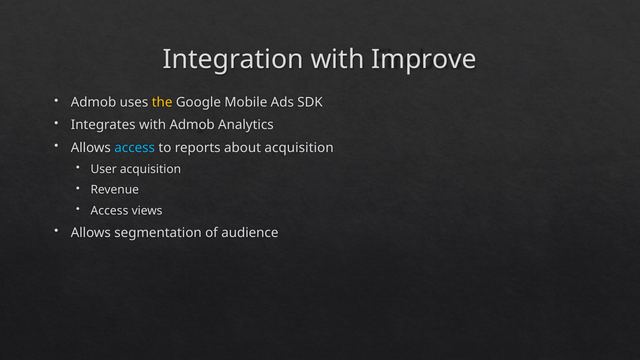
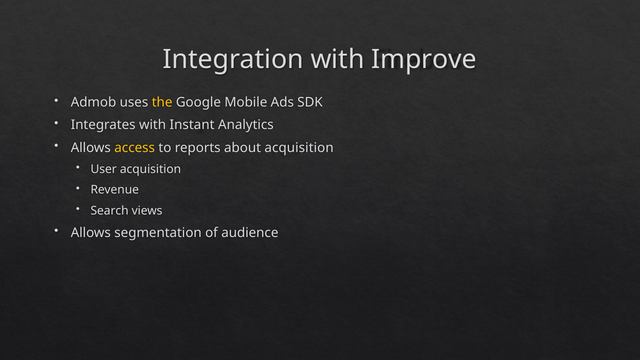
with Admob: Admob -> Instant (192, 125)
access colour: light blue -> yellow (135, 148)
Access: Access -> Search (110, 211)
